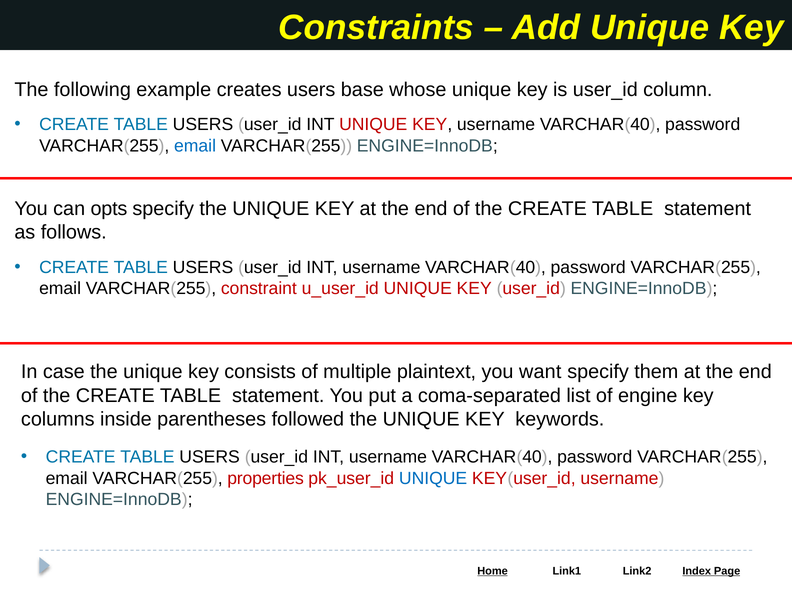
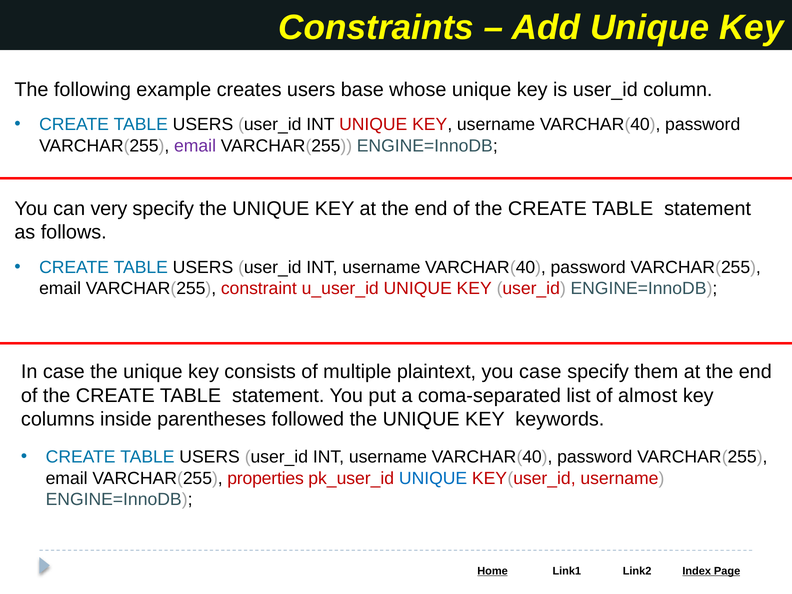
email colour: blue -> purple (195, 146)
opts: opts -> very (109, 209)
you want: want -> case (540, 372)
engine: engine -> almost (648, 396)
